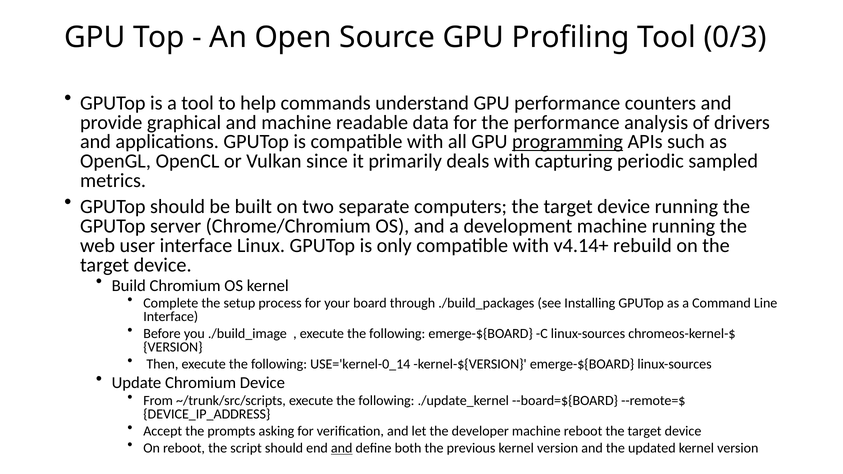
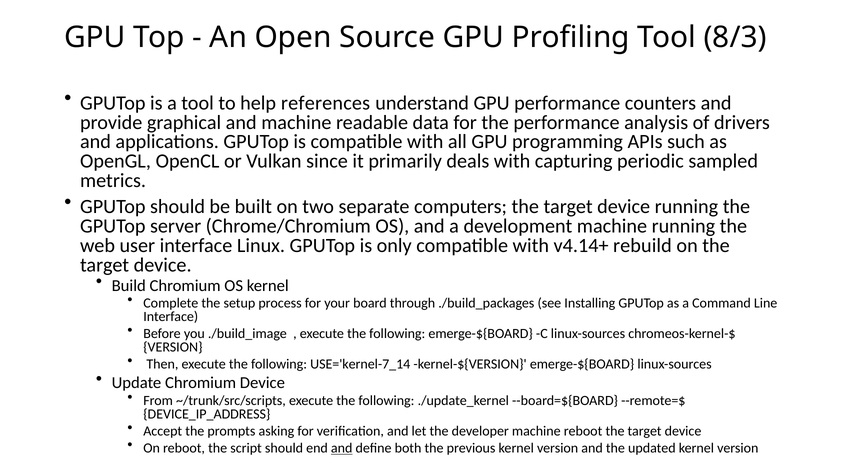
0/3: 0/3 -> 8/3 (735, 38)
commands: commands -> references (326, 103)
programming underline: present -> none (568, 142)
USE='kernel-0_14: USE='kernel-0_14 -> USE='kernel-7_14 (360, 364)
